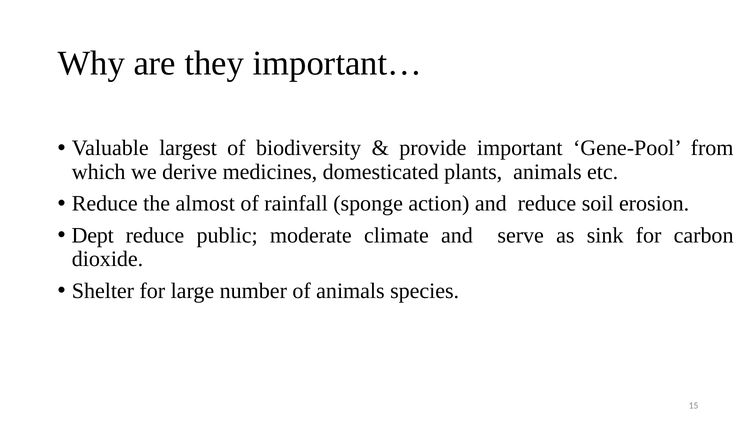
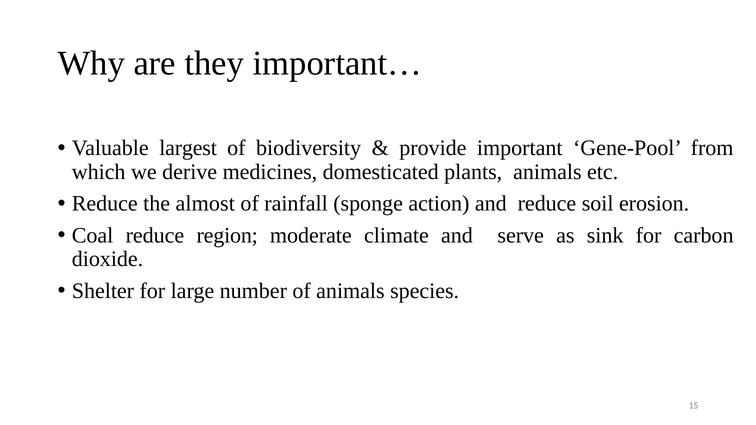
Dept: Dept -> Coal (93, 235)
public: public -> region (227, 235)
